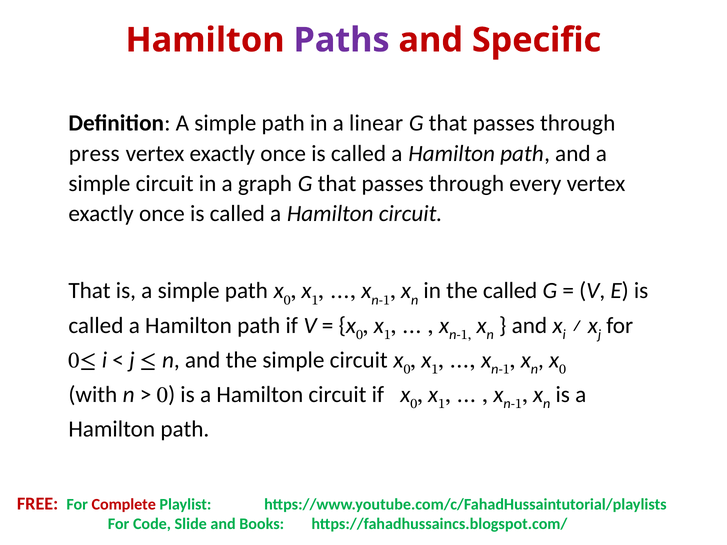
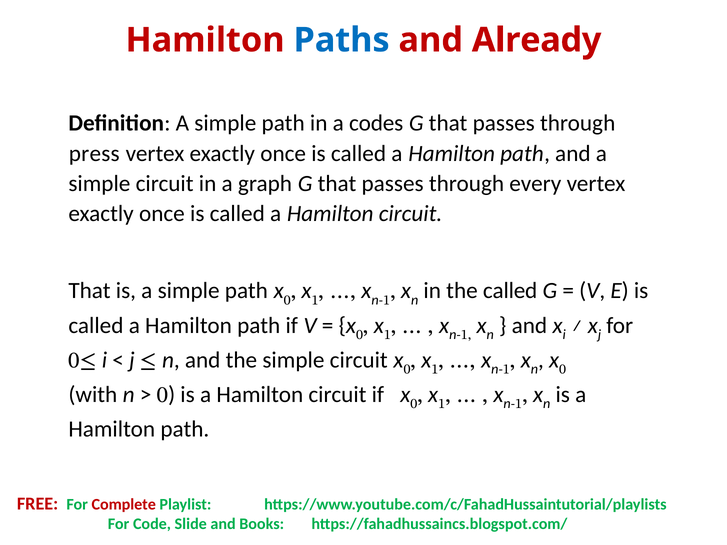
Paths colour: purple -> blue (342, 40)
Specific: Specific -> Already (537, 40)
linear: linear -> codes (376, 123)
